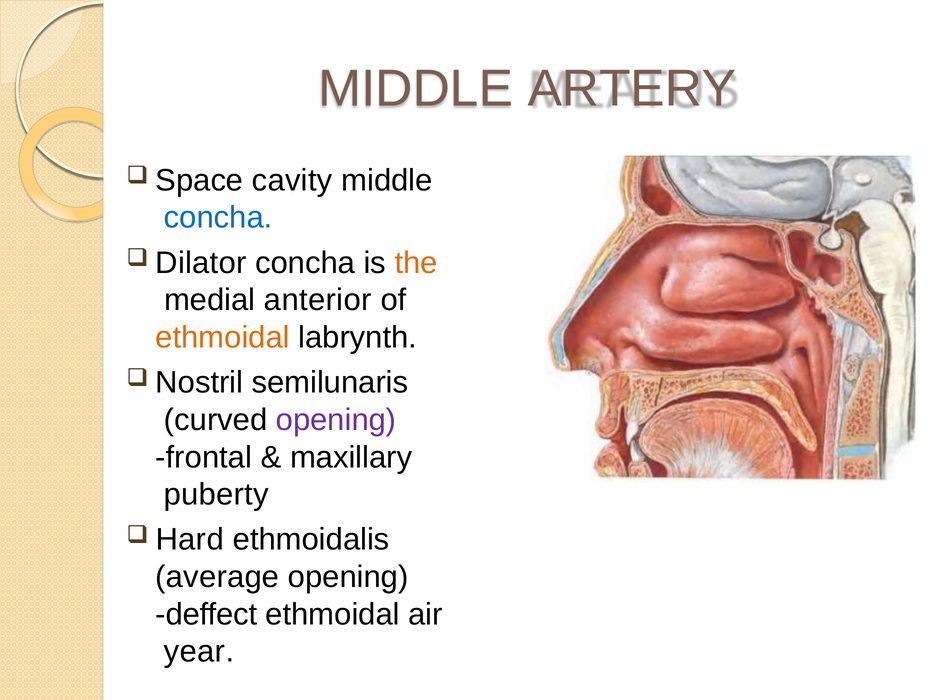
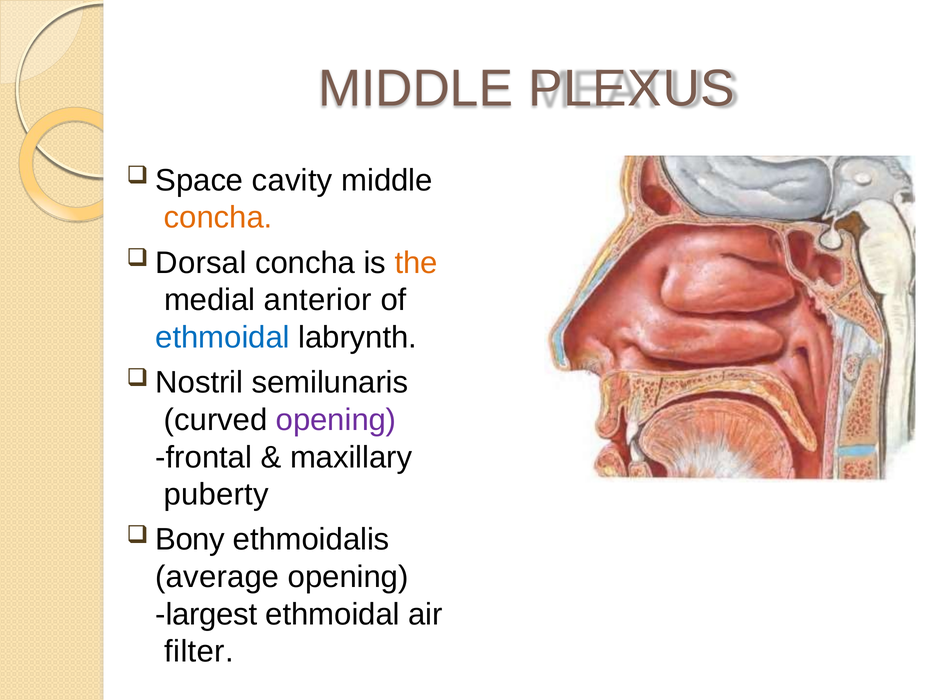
ARTERY: ARTERY -> PLEXUS (632, 89)
concha colour: blue -> orange (218, 218)
Dilator: Dilator -> Dorsal (201, 263)
ethmoidal colour: orange -> blue (223, 337)
Hard: Hard -> Bony (190, 540)
deffect: deffect -> largest (206, 614)
year: year -> filter (199, 651)
